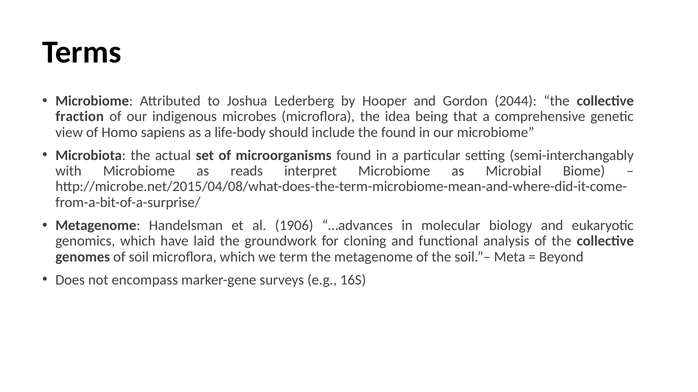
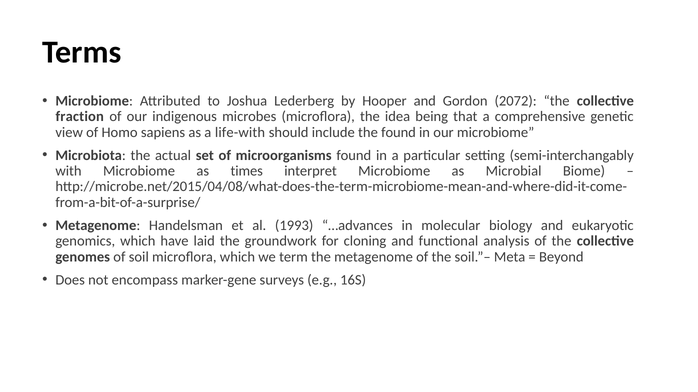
2044: 2044 -> 2072 (516, 101)
life-body: life-body -> life-with (240, 133)
reads: reads -> times (247, 171)
1906: 1906 -> 1993 (294, 226)
